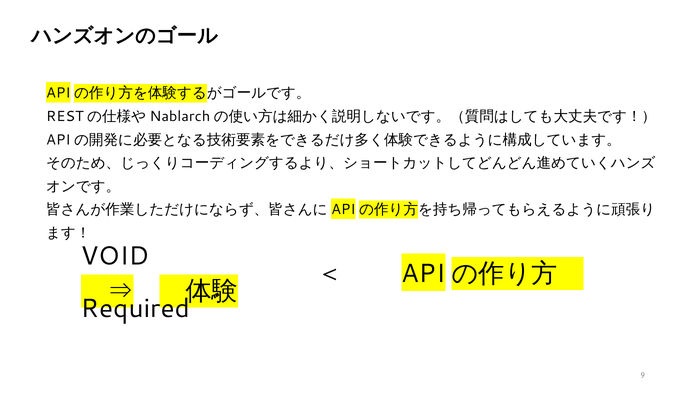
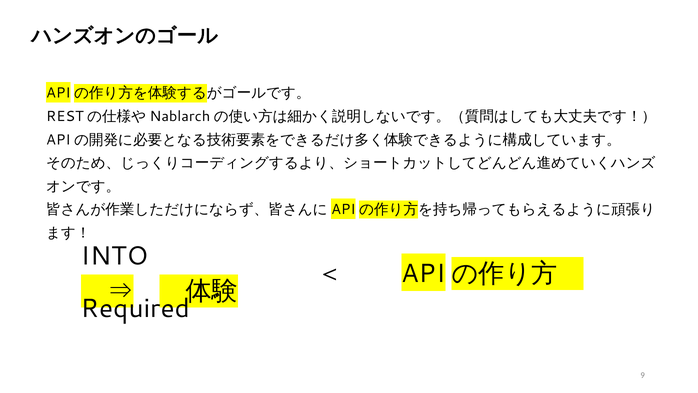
VOID: VOID -> INTO (115, 256)
